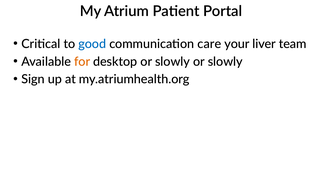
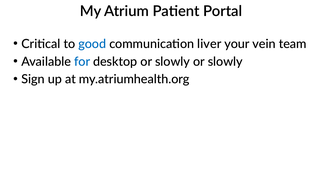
care: care -> liver (209, 44)
liver: liver -> vein (264, 44)
for colour: orange -> blue (82, 62)
